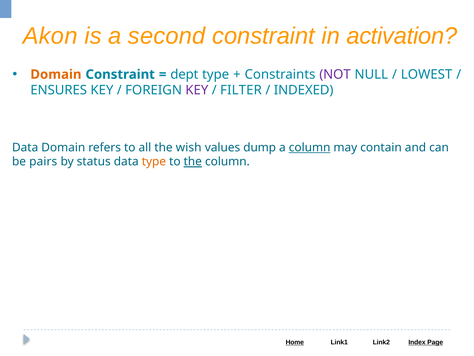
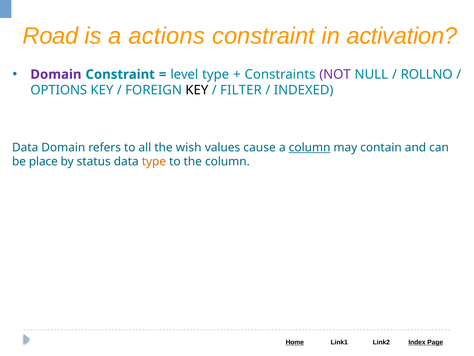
Akon: Akon -> Road (50, 36)
second: second -> actions (167, 36)
Domain colour: orange -> purple (56, 74)
dept: dept -> level (184, 74)
LOWEST: LOWEST -> ROLLNO (427, 74)
ENSURES: ENSURES -> OPTIONS (59, 90)
KEY colour: purple -> black (197, 90)
dump: dump -> cause (260, 147)
pairs: pairs -> place (43, 161)
the underline: present -> none (193, 161)
